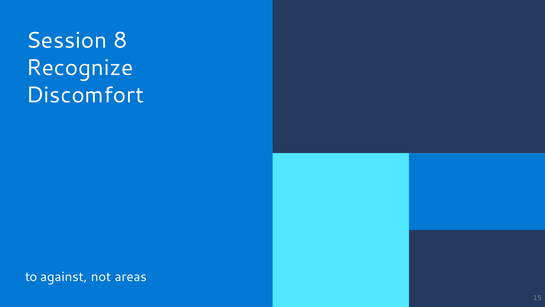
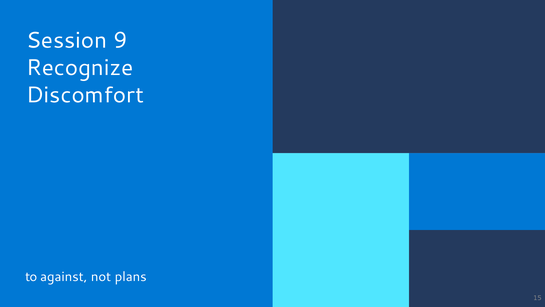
8: 8 -> 9 (120, 40)
areas: areas -> plans (131, 277)
